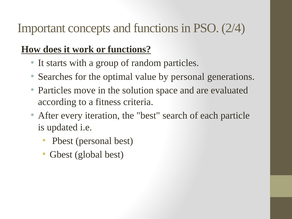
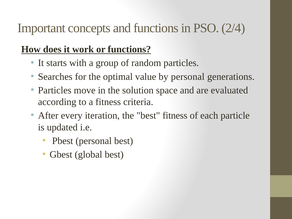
best search: search -> fitness (175, 116)
